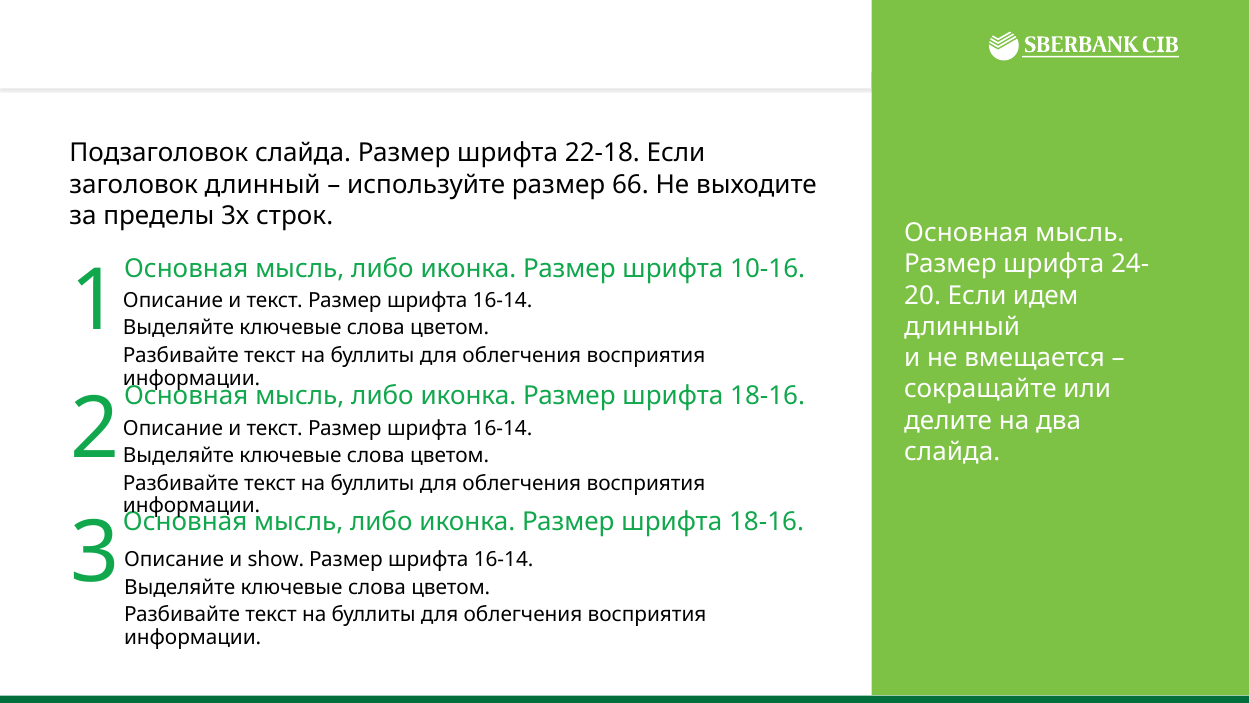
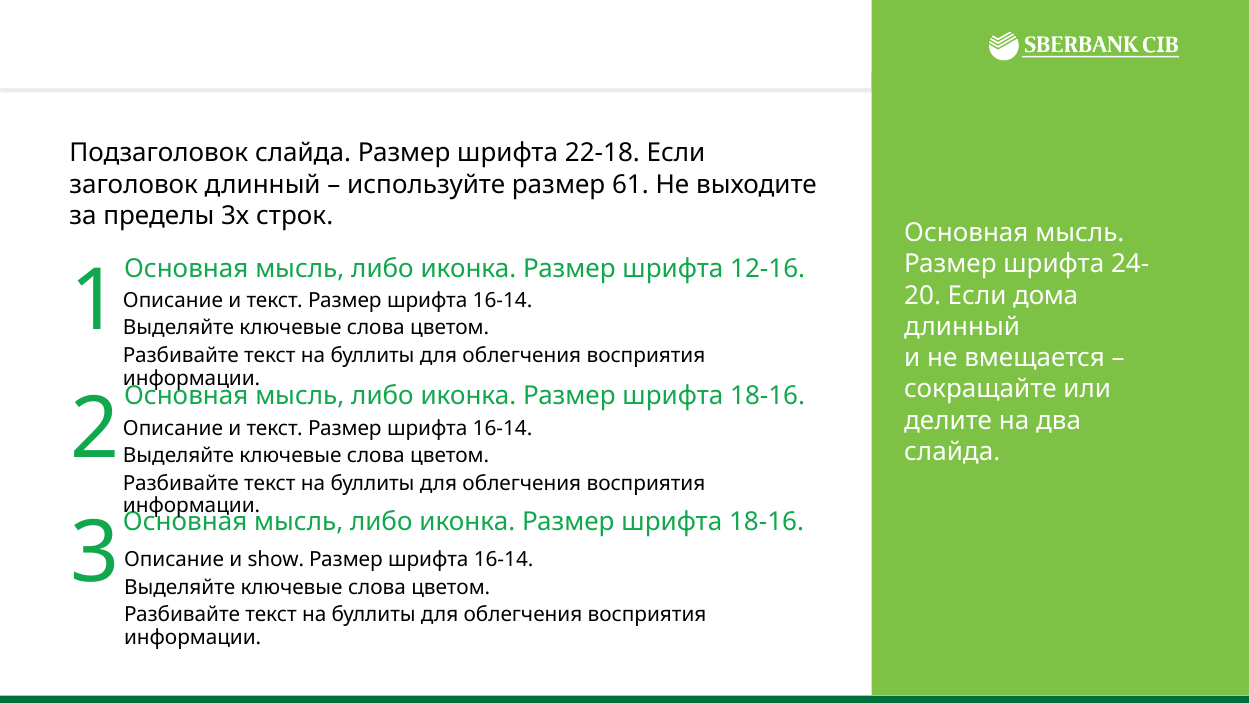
66: 66 -> 61 (630, 184)
10-16: 10-16 -> 12-16 (768, 269)
идем: идем -> дома (1046, 295)
